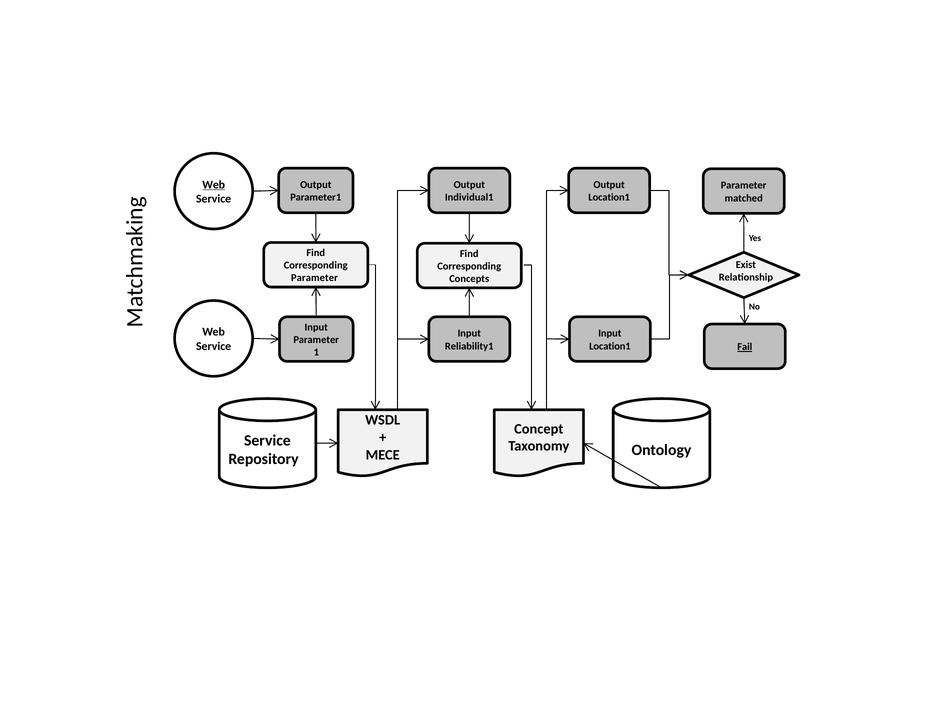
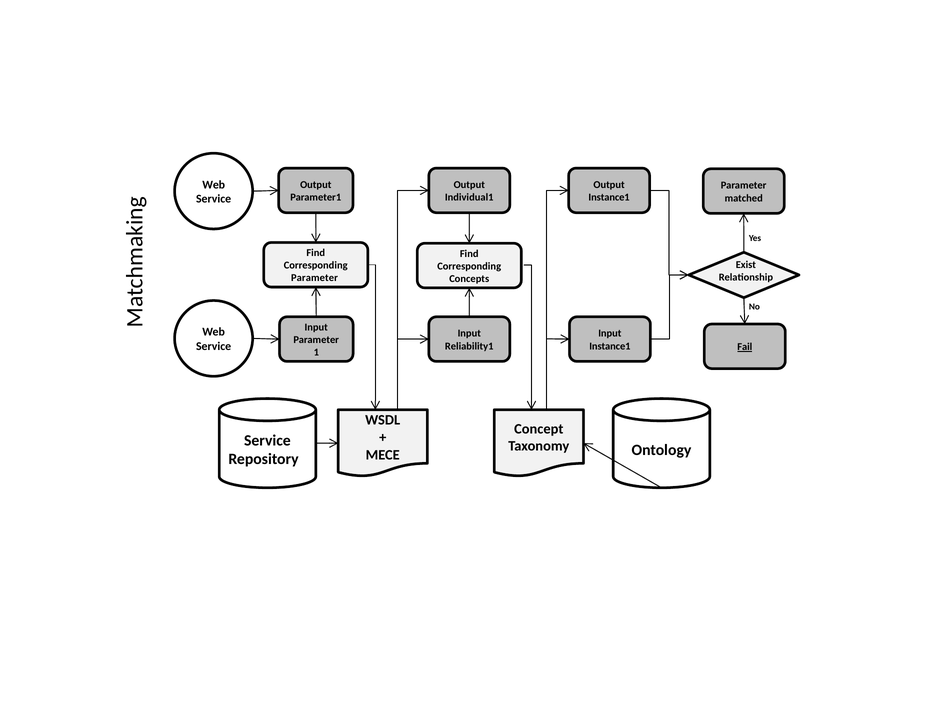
Web underline: present -> none (214, 185)
Location1: Location1 -> Instance1 (609, 197)
Location1: Location1 -> Instance1 (610, 346)
